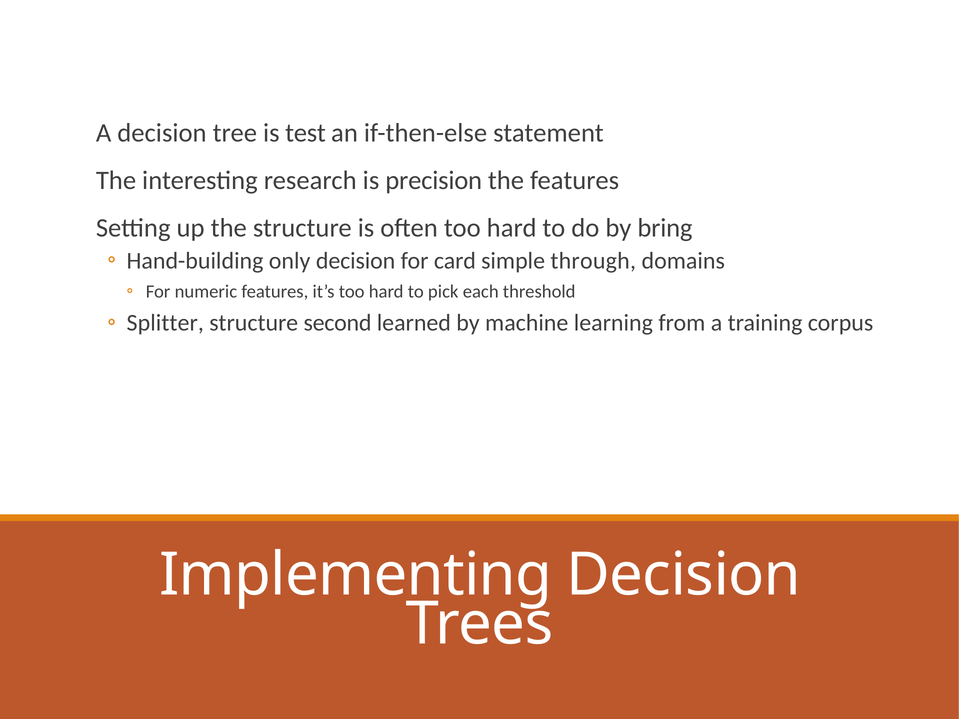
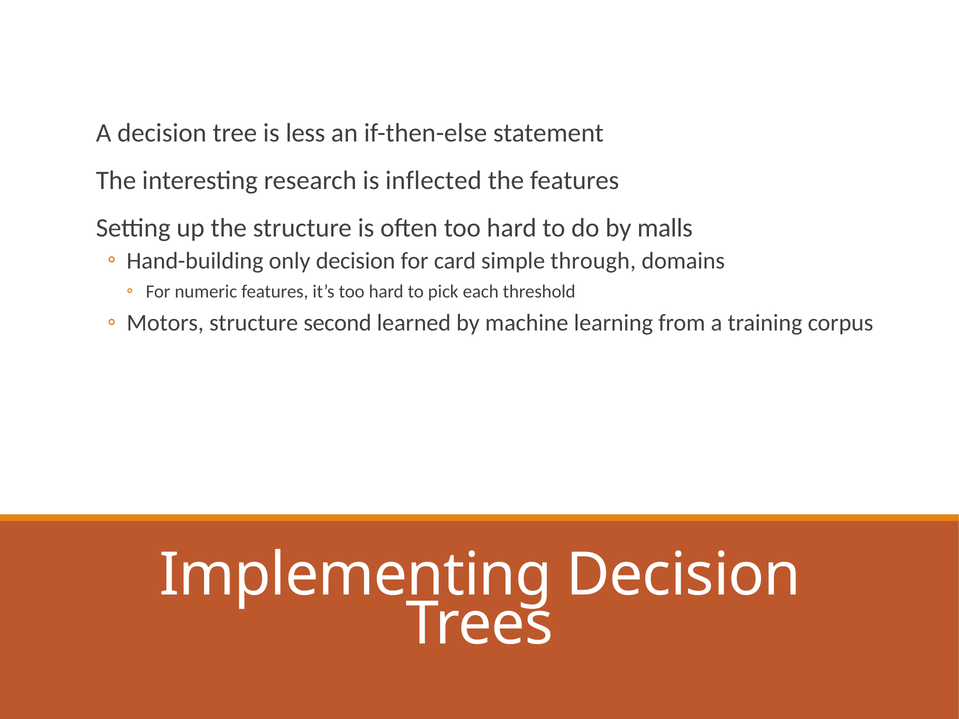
test: test -> less (305, 133)
precision: precision -> inflected (434, 181)
bring: bring -> malls (665, 228)
Splitter: Splitter -> Motors (165, 323)
